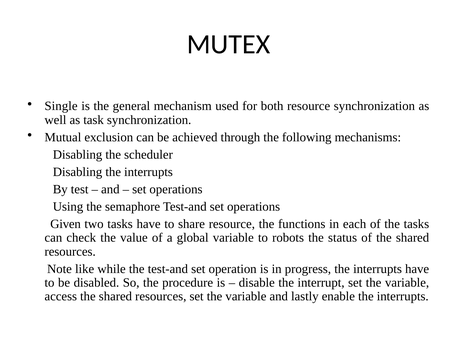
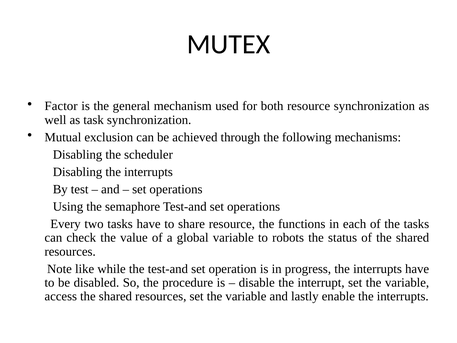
Single: Single -> Factor (61, 106)
Given: Given -> Every (66, 224)
